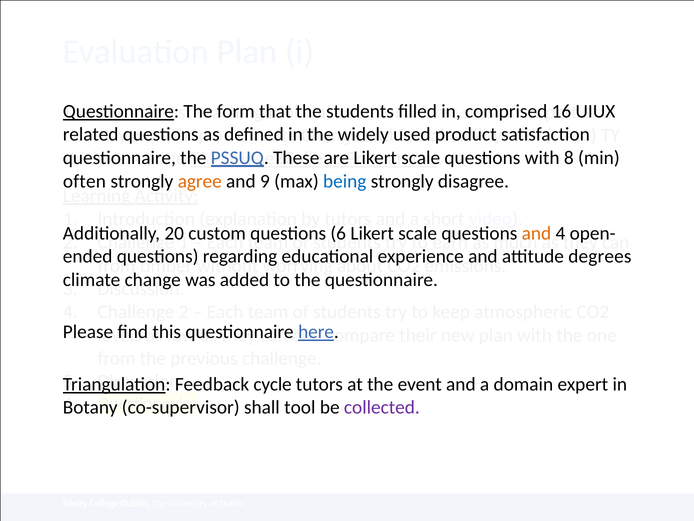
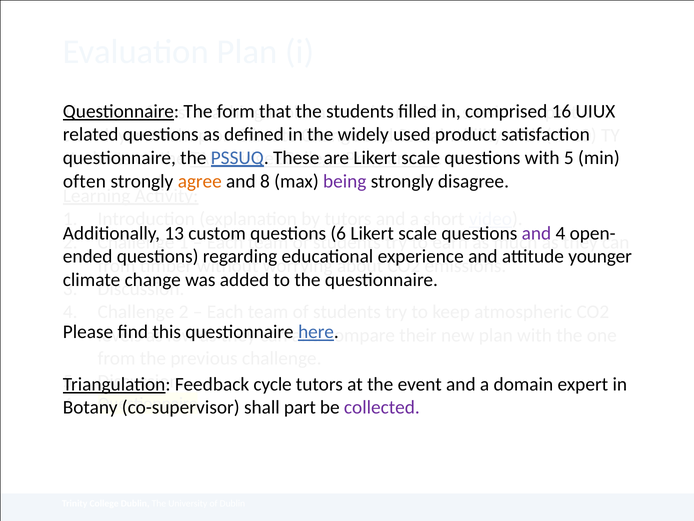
with 8: 8 -> 5 (569, 158)
9: 9 -> 8 (265, 181)
being colour: blue -> purple (345, 181)
20: 20 -> 13 (174, 233)
and colour: orange -> purple (536, 233)
degrees: degrees -> younger (600, 256)
shall tool: tool -> part (300, 407)
